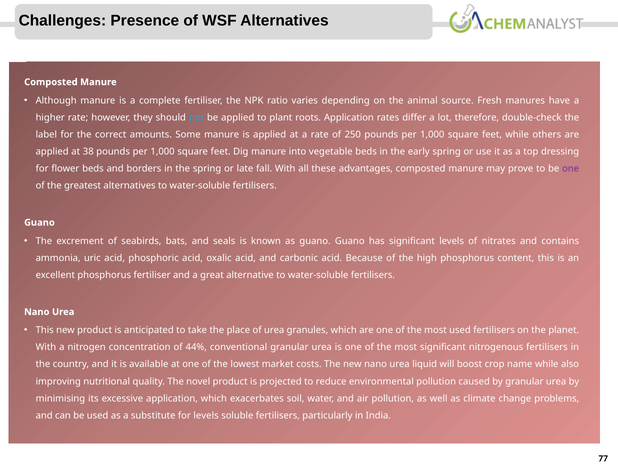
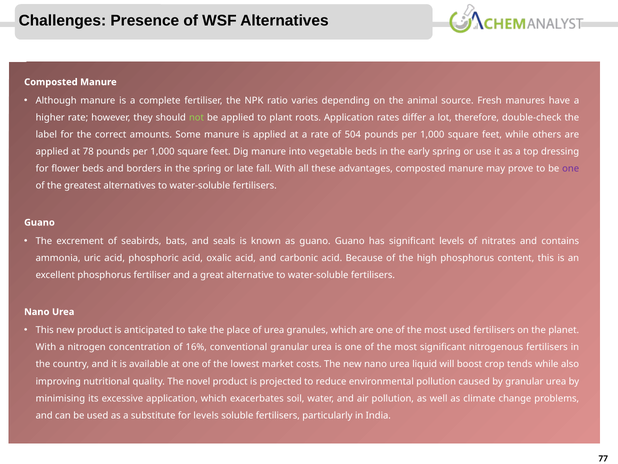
not colour: light blue -> light green (196, 117)
250: 250 -> 504 (353, 134)
38: 38 -> 78 (88, 151)
44%: 44% -> 16% (196, 347)
name: name -> tends (520, 364)
